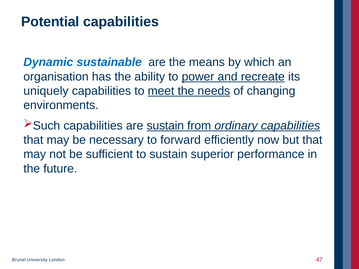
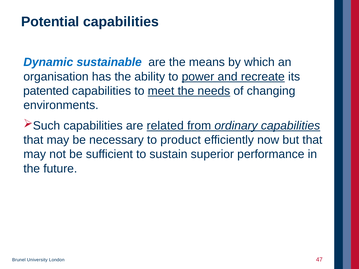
uniquely: uniquely -> patented (46, 91)
are sustain: sustain -> related (165, 126)
forward: forward -> product (181, 140)
